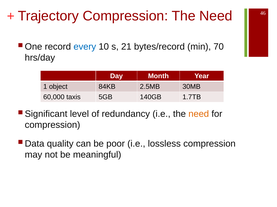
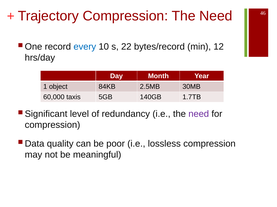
21: 21 -> 22 (126, 47)
70: 70 -> 12 (219, 47)
need colour: orange -> purple (199, 114)
